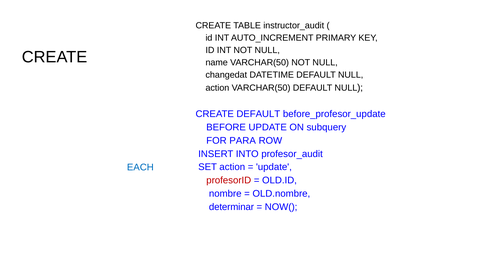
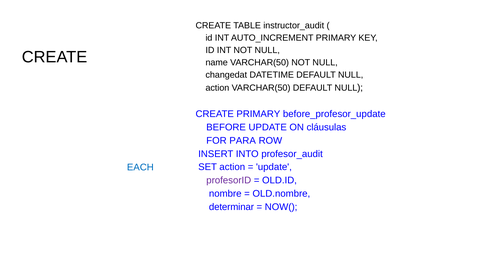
CREATE DEFAULT: DEFAULT -> PRIMARY (258, 114)
subquery: subquery -> cláusulas (326, 127)
profesorID colour: red -> purple (229, 180)
